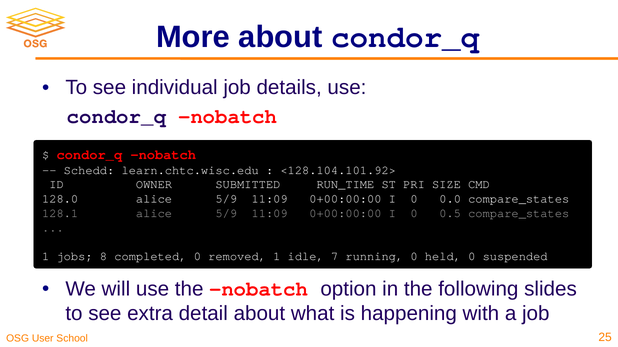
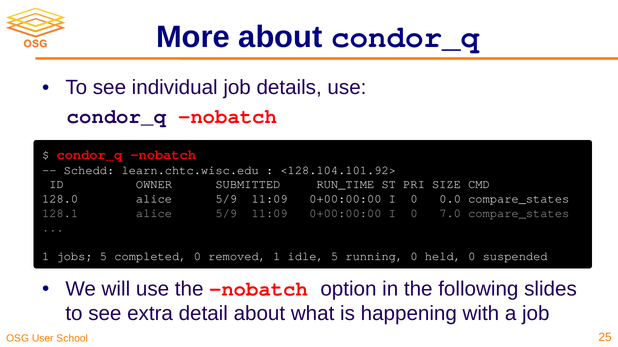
0.5: 0.5 -> 7.0 (450, 214)
jobs 8: 8 -> 5 (103, 257)
idle 7: 7 -> 5 (335, 257)
